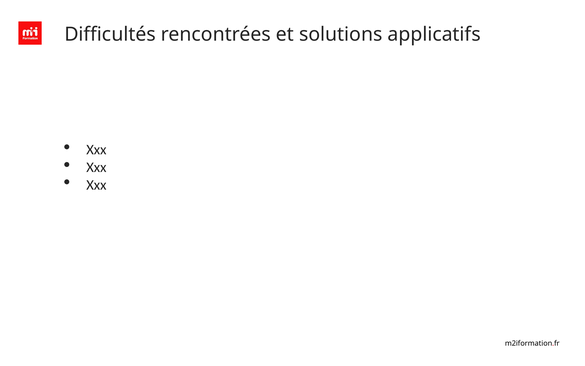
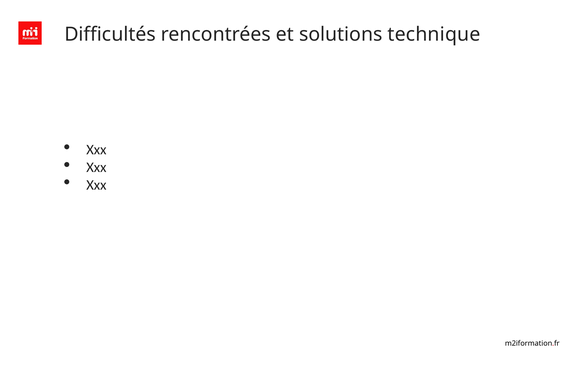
applicatifs: applicatifs -> technique (434, 34)
